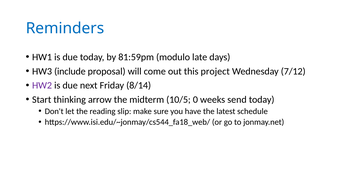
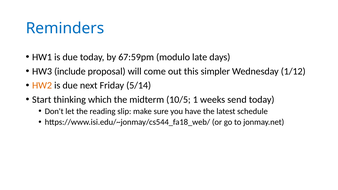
81:59pm: 81:59pm -> 67:59pm (136, 57)
project: project -> simpler (215, 71)
7/12: 7/12 -> 1/12 (293, 71)
HW2 colour: purple -> orange (42, 85)
8/14: 8/14 -> 5/14 (139, 85)
arrow: arrow -> which (100, 100)
0: 0 -> 1 (195, 100)
